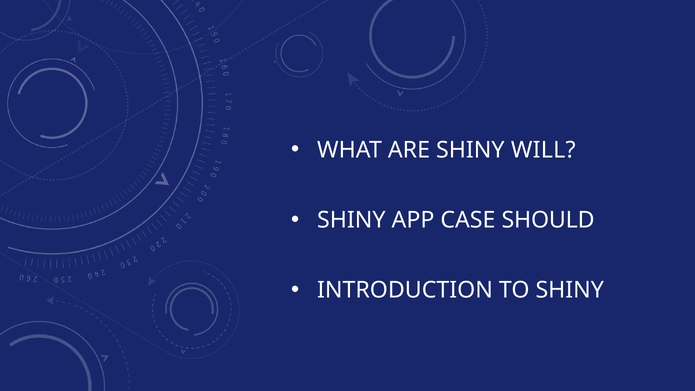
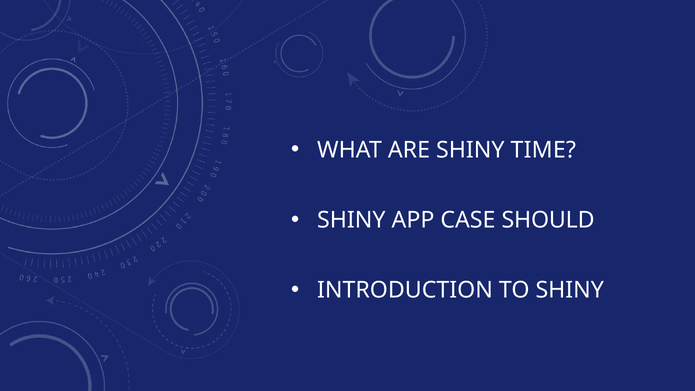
WILL: WILL -> TIME (543, 150)
